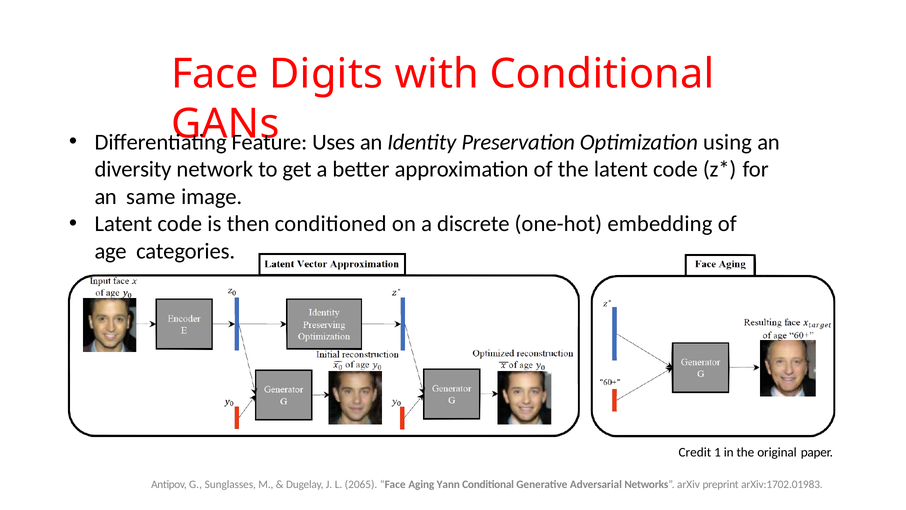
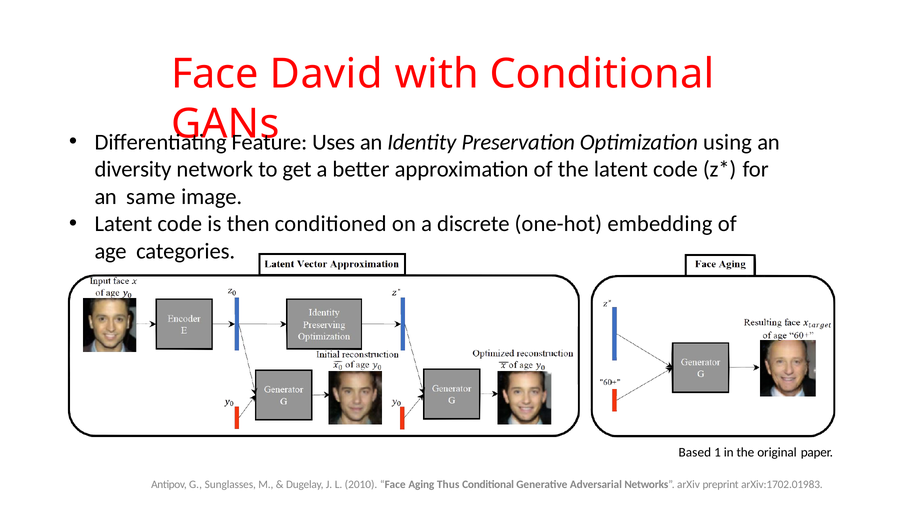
Digits: Digits -> David (326, 74)
Credit: Credit -> Based (695, 452)
2065: 2065 -> 2010 (361, 484)
Yann: Yann -> Thus (448, 484)
